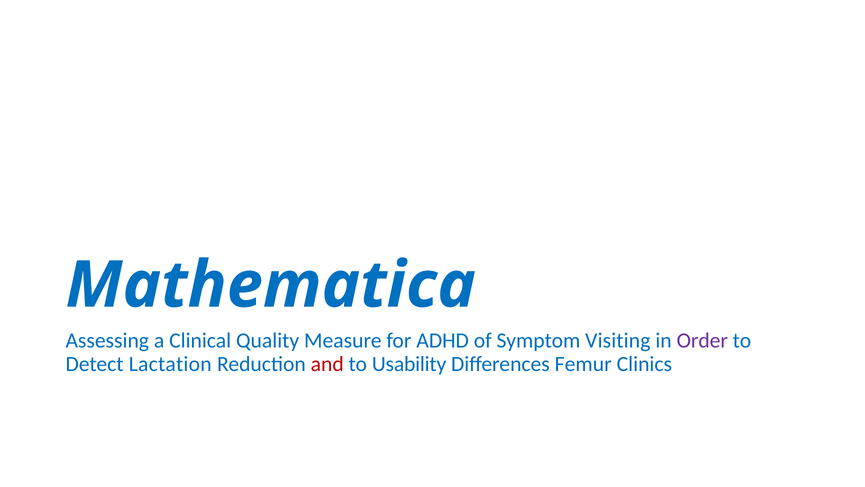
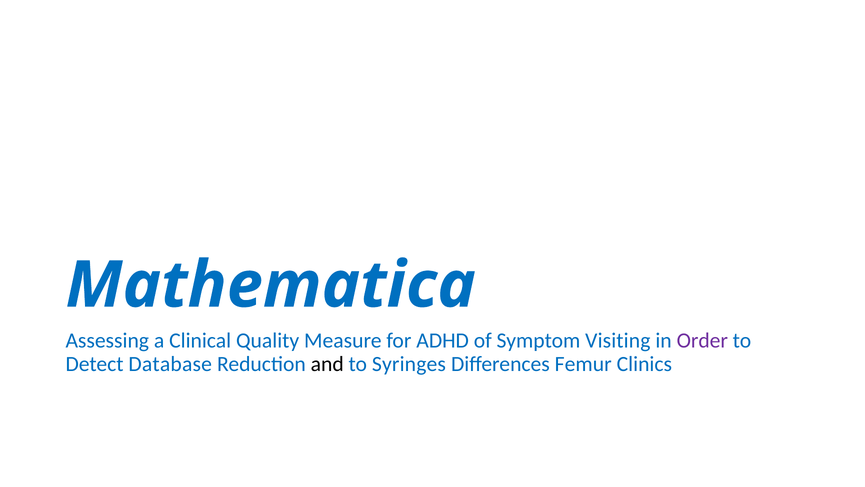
Lactation: Lactation -> Database (170, 364)
and colour: red -> black (327, 364)
Usability: Usability -> Syringes (409, 364)
